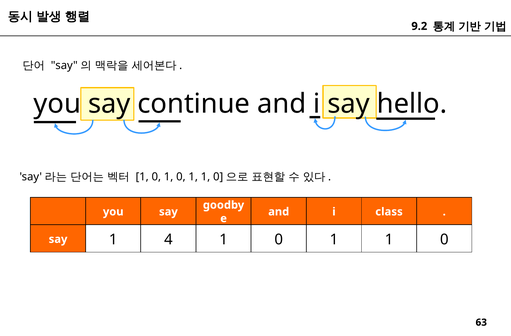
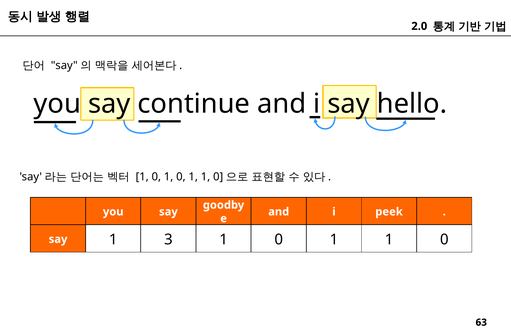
9.2: 9.2 -> 2.0 (419, 26)
class: class -> peek (389, 212)
4: 4 -> 3 (168, 239)
